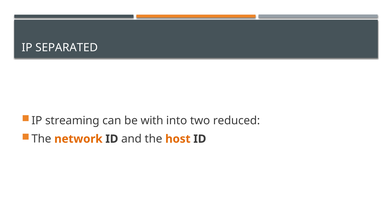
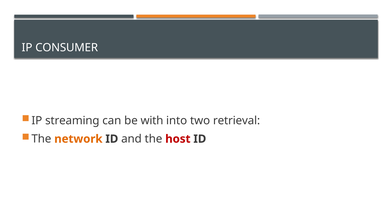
SEPARATED: SEPARATED -> CONSUMER (67, 48)
reduced: reduced -> retrieval (237, 121)
host colour: orange -> red (178, 139)
